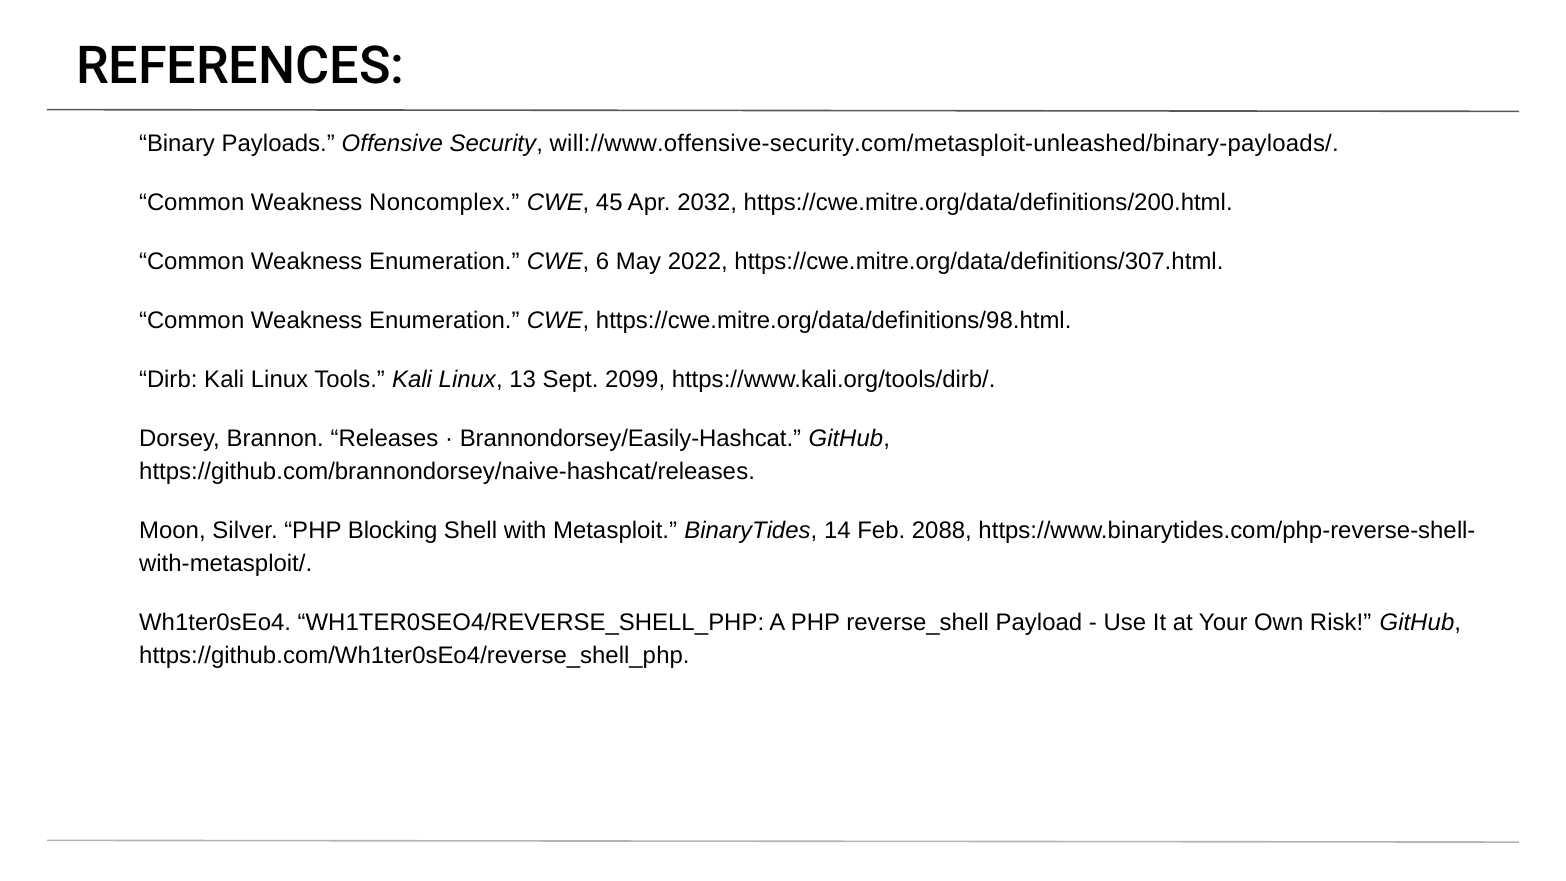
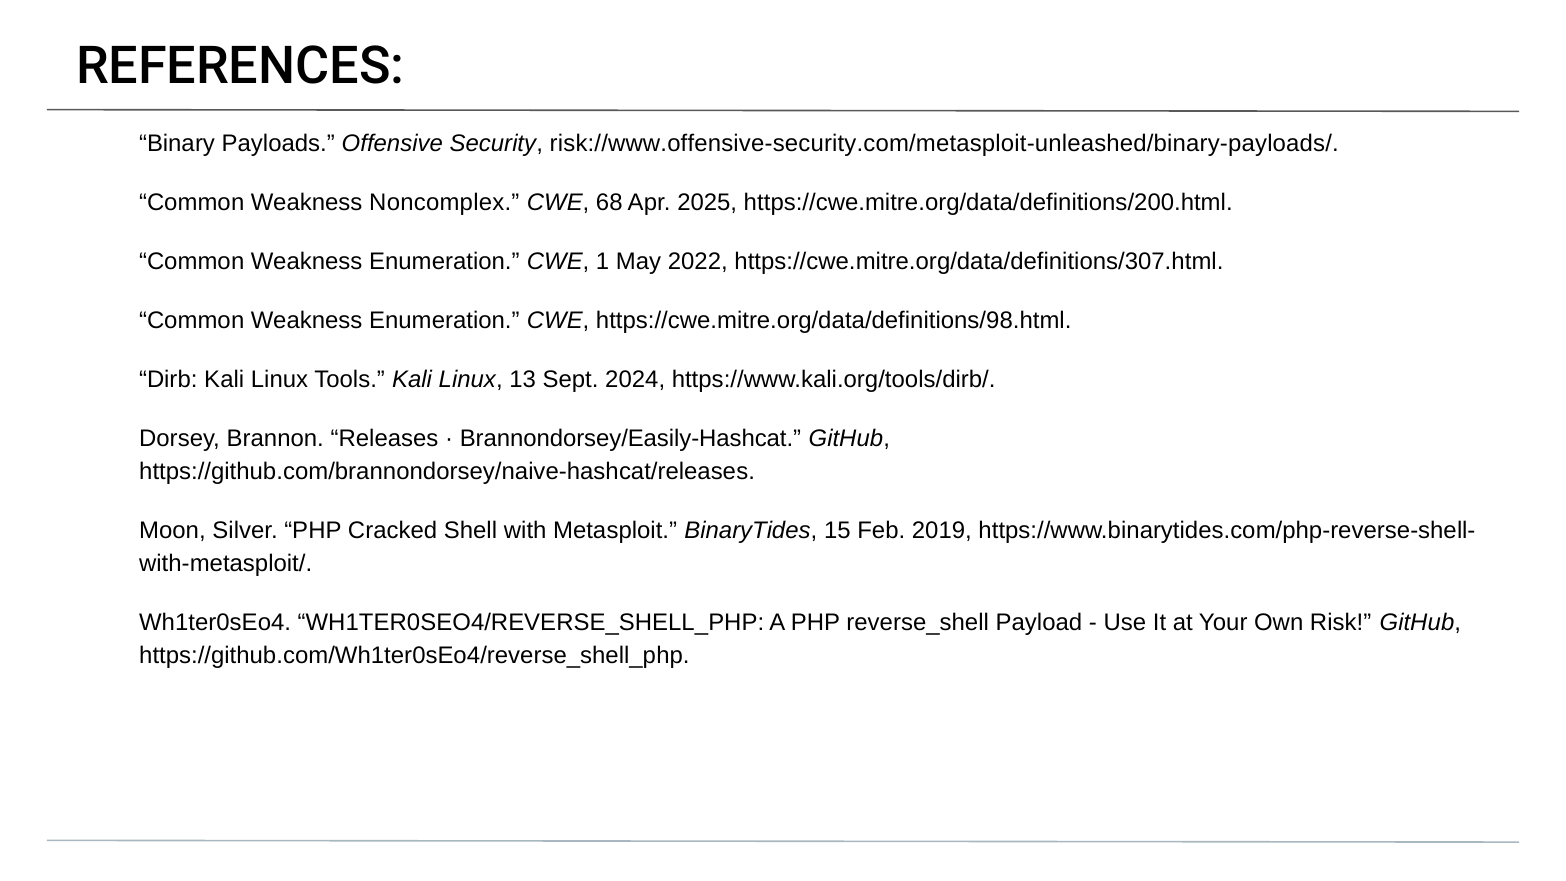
will://www.offensive-security.com/metasploit-unleashed/binary-payloads/: will://www.offensive-security.com/metasploit-unleashed/binary-payloads/ -> risk://www.offensive-security.com/metasploit-unleashed/binary-payloads/ (944, 144)
45: 45 -> 68 (609, 203)
2032: 2032 -> 2025 (707, 203)
6: 6 -> 1 (603, 262)
2099: 2099 -> 2024 (635, 380)
Blocking: Blocking -> Cracked (393, 531)
14: 14 -> 15 (837, 531)
2088: 2088 -> 2019 (942, 531)
